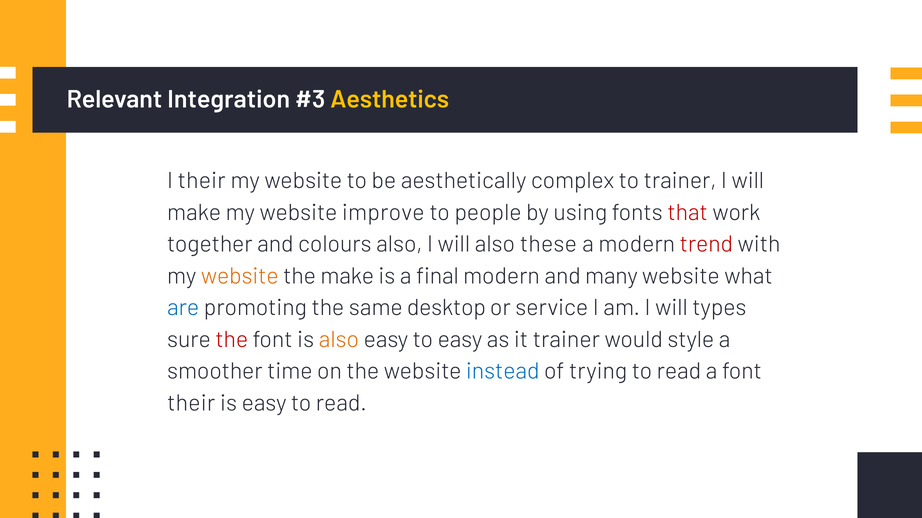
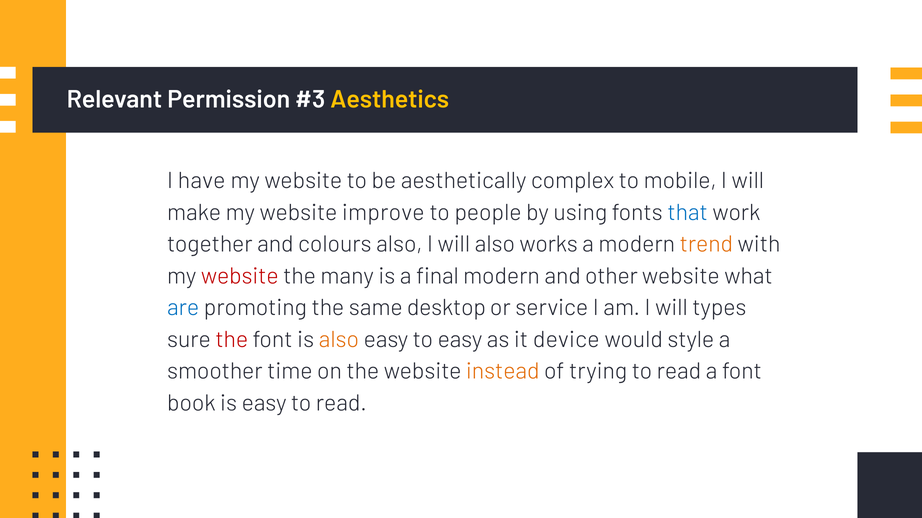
Integration: Integration -> Permission (229, 100)
I their: their -> have (202, 181)
to trainer: trainer -> mobile (680, 181)
that colour: red -> blue (688, 213)
these: these -> works (549, 244)
trend colour: red -> orange (706, 244)
website colour: orange -> red (240, 276)
the make: make -> many (347, 276)
many: many -> other (611, 276)
it trainer: trainer -> device (566, 340)
instead colour: blue -> orange (503, 372)
their: their -> book (191, 403)
